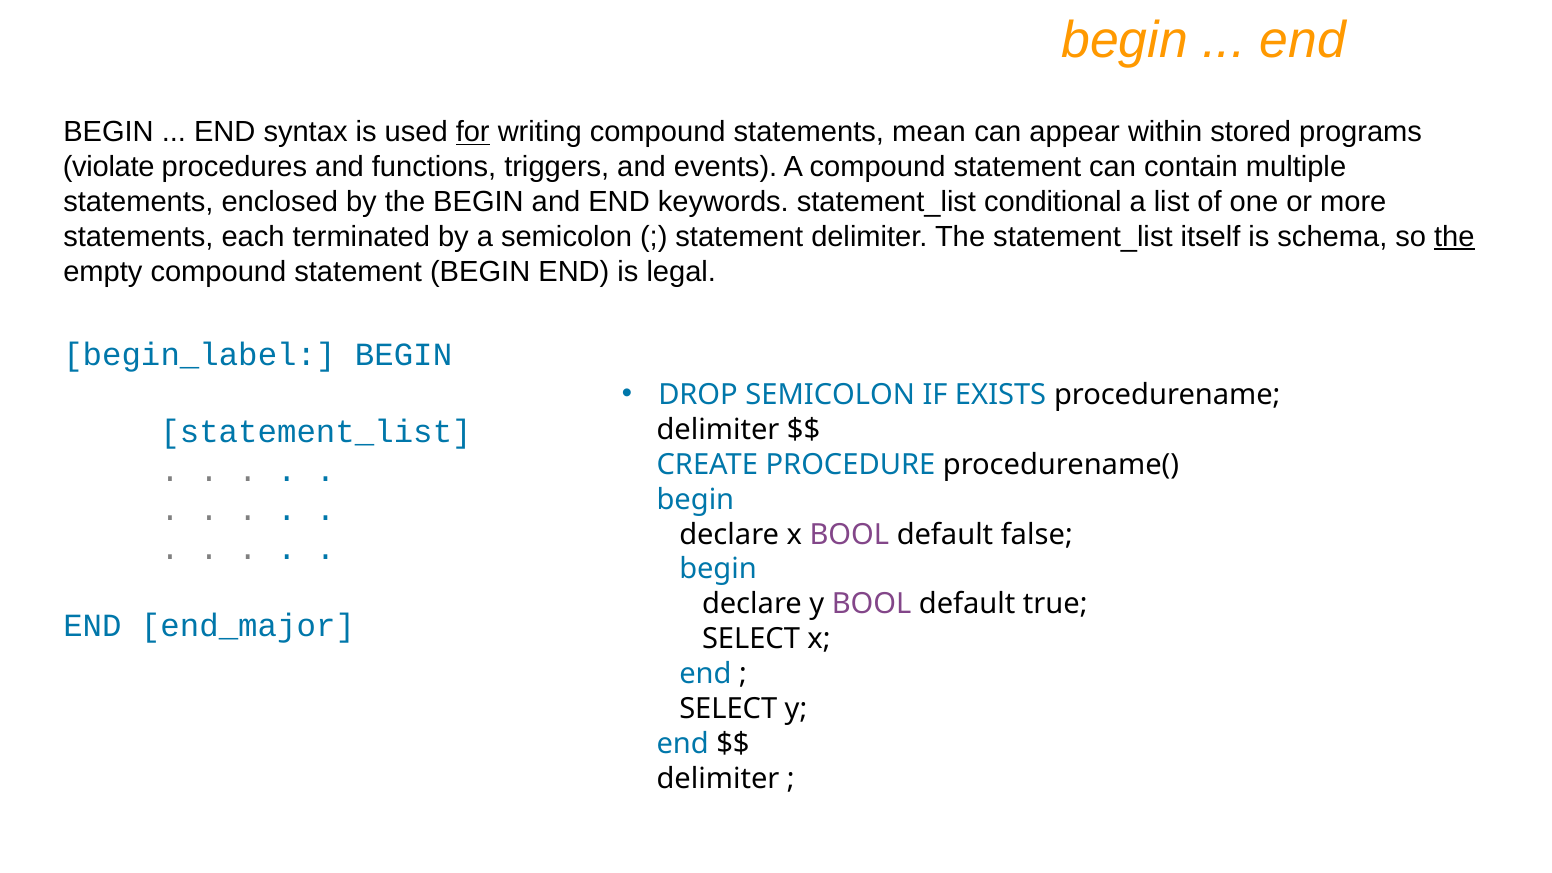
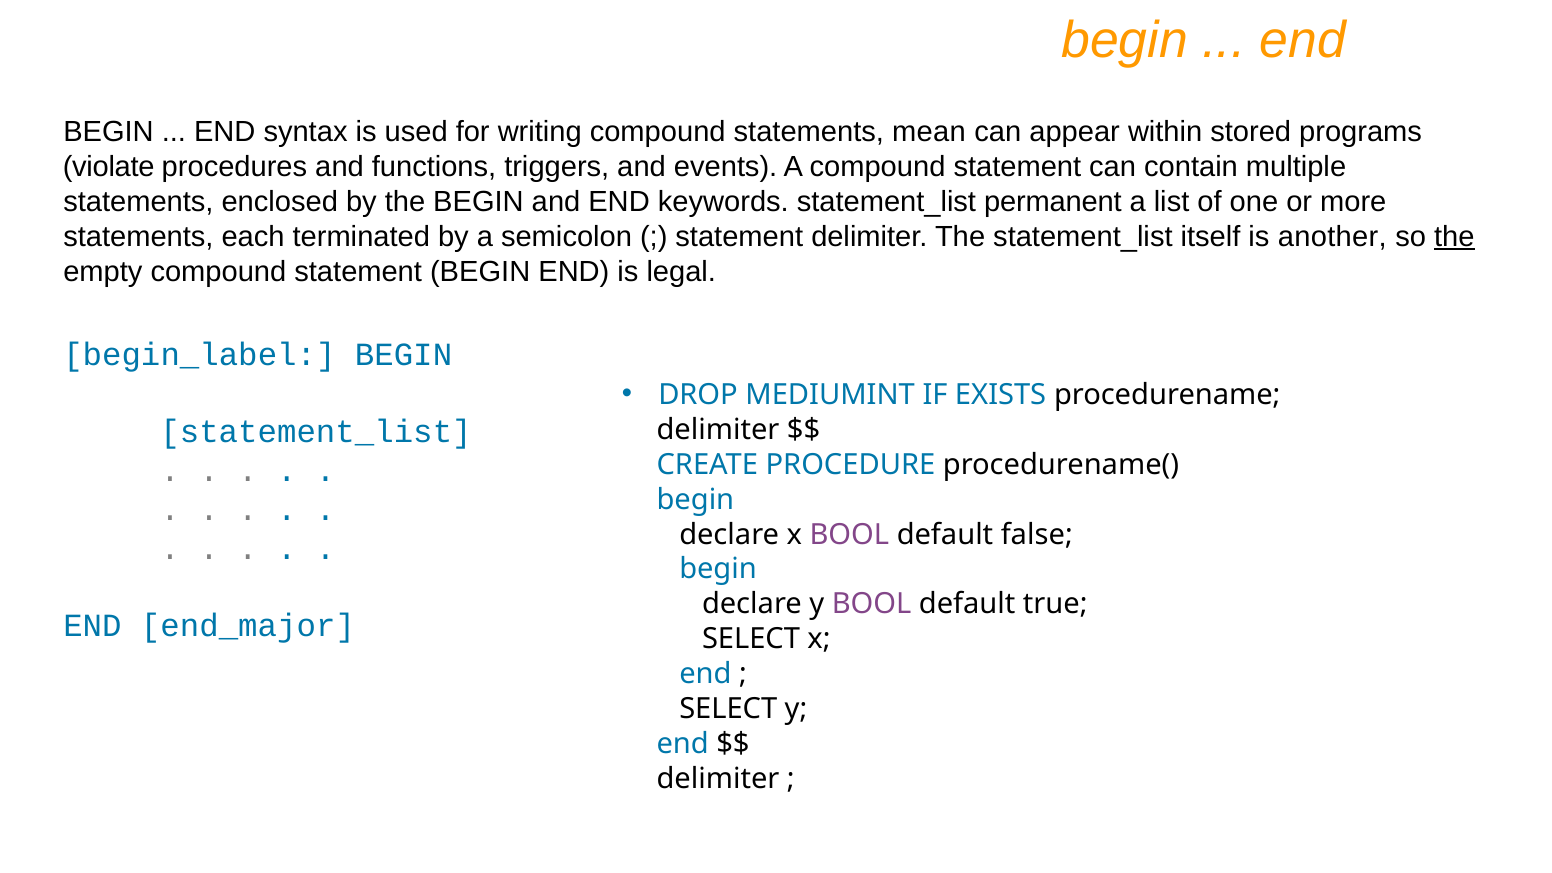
for underline: present -> none (473, 132)
conditional: conditional -> permanent (1053, 202)
schema: schema -> another (1332, 237)
DROP SEMICOLON: SEMICOLON -> MEDIUMINT (830, 395)
